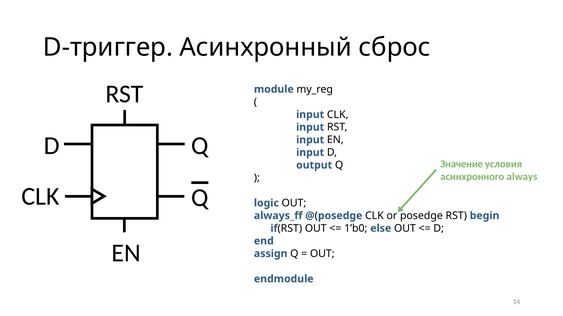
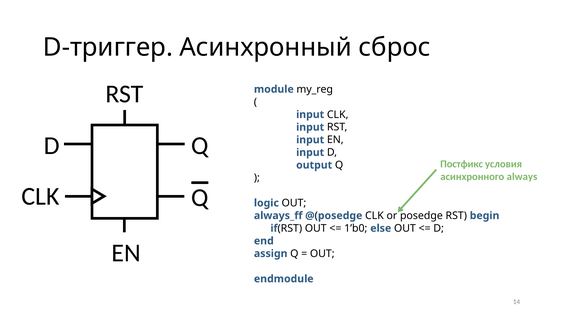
Значение: Значение -> Постфикс (462, 164)
